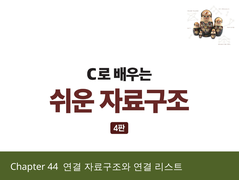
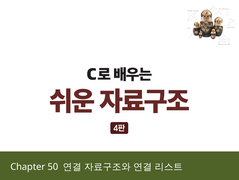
44: 44 -> 50 (53, 166)
